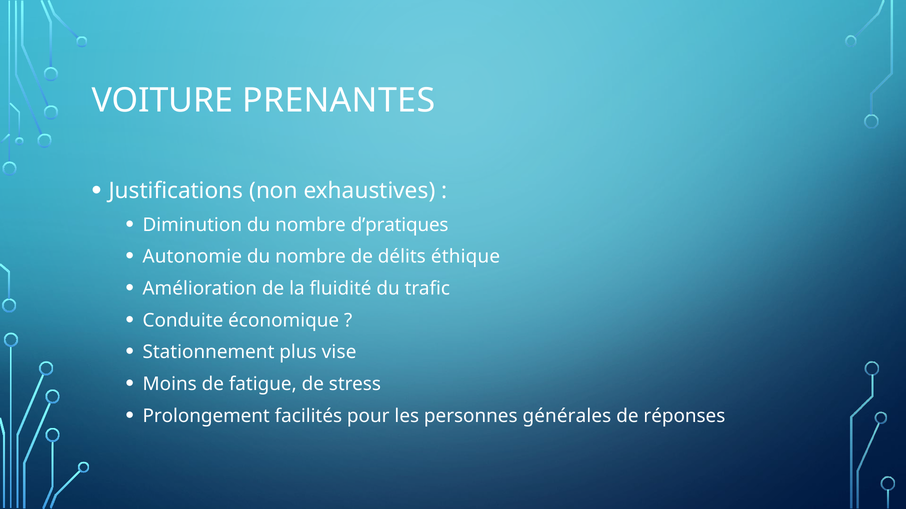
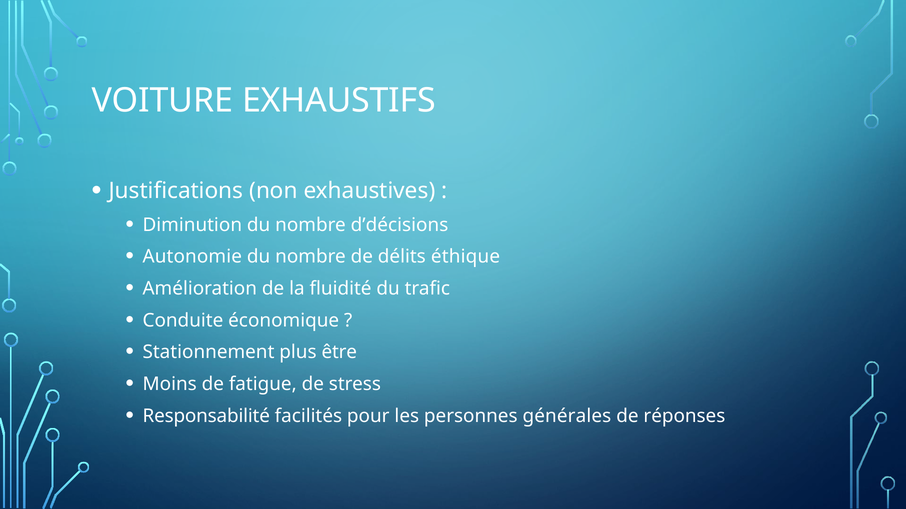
PRENANTES: PRENANTES -> EXHAUSTIFS (339, 101)
d’pratiques: d’pratiques -> d’décisions (399, 225)
vise: vise -> être (339, 353)
Prolongement: Prolongement -> Responsabilité (206, 416)
